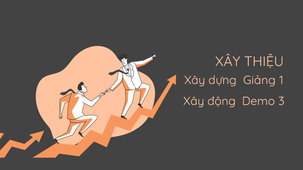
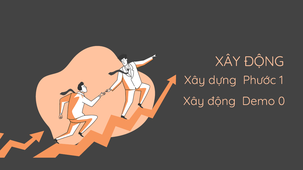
THIỆU: THIỆU -> ĐỘNG (264, 62)
Giảng: Giảng -> Phước (259, 80)
3: 3 -> 0 (282, 101)
